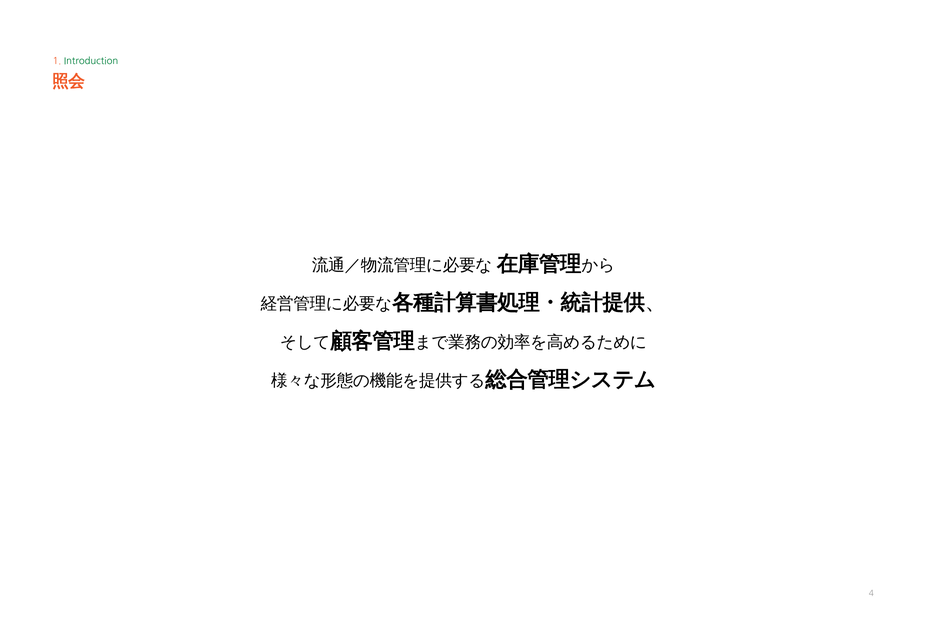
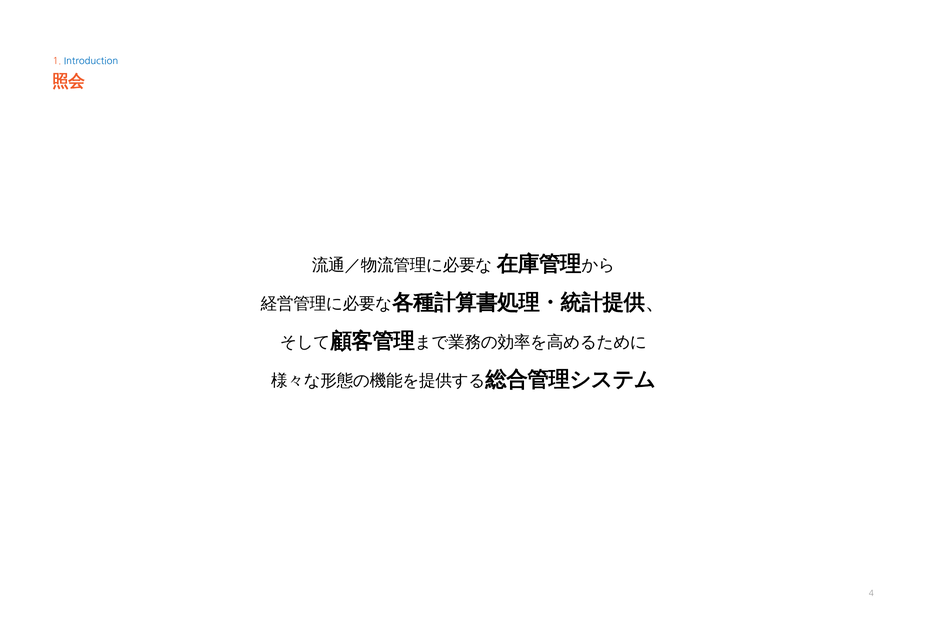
Introduction colour: green -> blue (91, 61)
